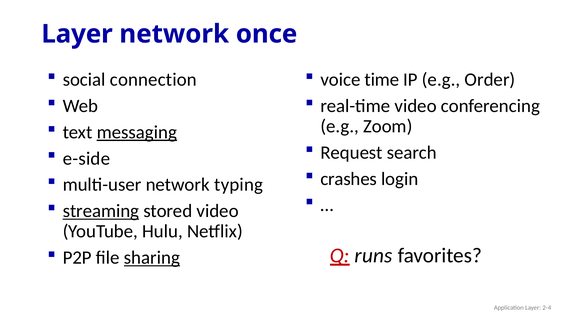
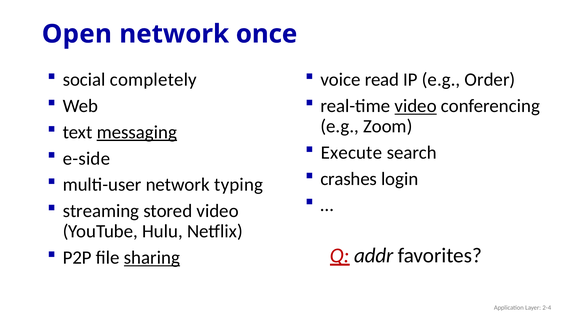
Layer: Layer -> Open (77, 34)
connection: connection -> completely (153, 80)
time: time -> read (382, 80)
video underline: none -> present (416, 106)
Request: Request -> Execute (351, 153)
streaming underline: present -> none (101, 211)
runs: runs -> addr (374, 256)
